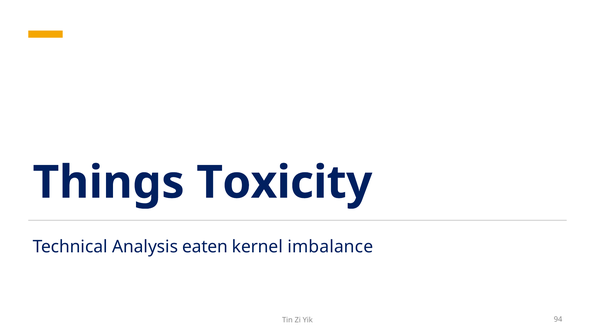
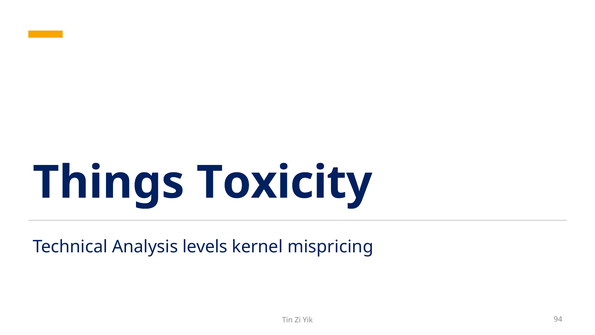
eaten: eaten -> levels (205, 246)
imbalance: imbalance -> mispricing (330, 246)
